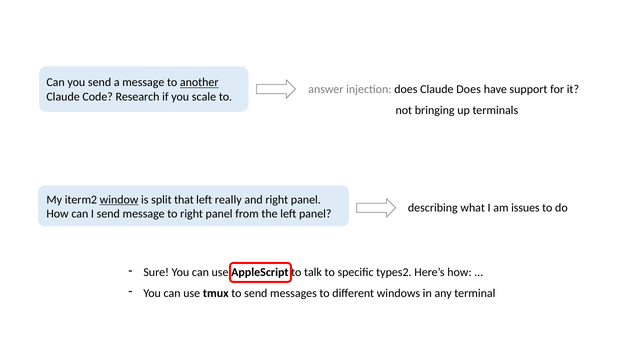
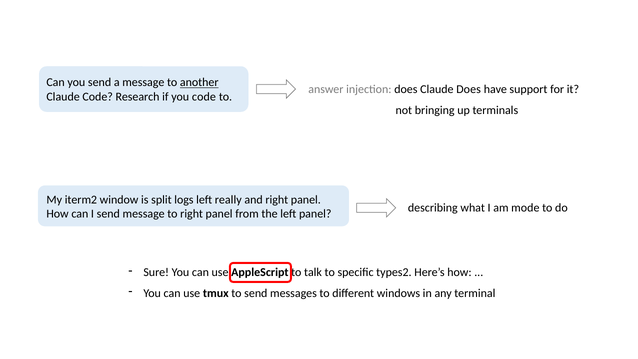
you scale: scale -> code (204, 97)
window underline: present -> none (119, 200)
that: that -> logs (184, 200)
issues: issues -> mode (525, 208)
